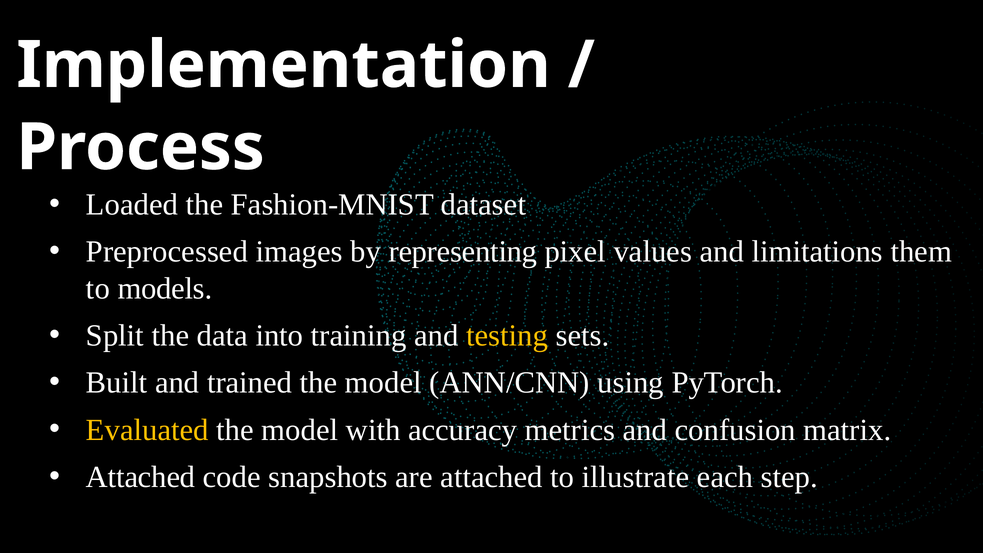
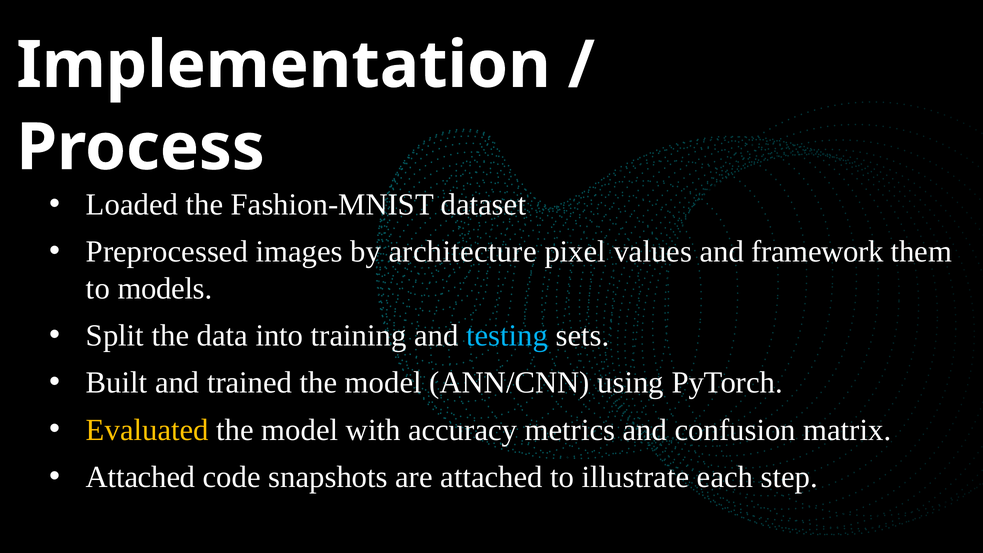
representing: representing -> architecture (463, 252)
limitations: limitations -> framework (817, 252)
testing colour: yellow -> light blue (507, 336)
